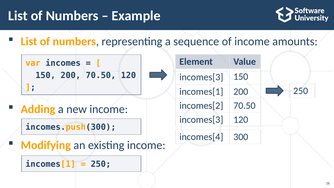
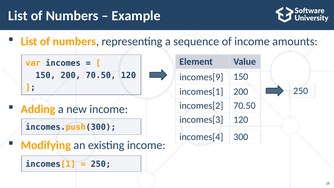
incomes[3: incomes[3 -> incomes[9 (201, 77)
